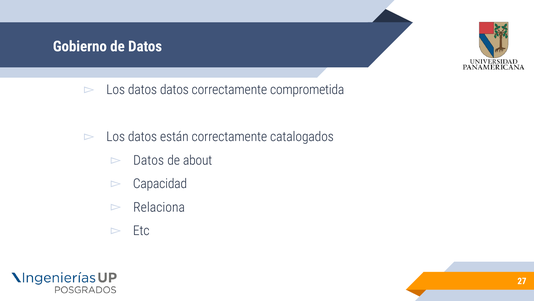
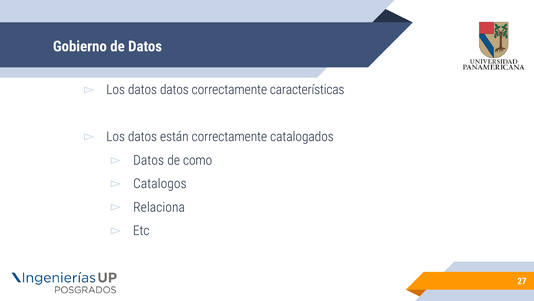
comprometida: comprometida -> características (307, 90)
about: about -> como (198, 160)
Capacidad: Capacidad -> Catalogos (160, 183)
